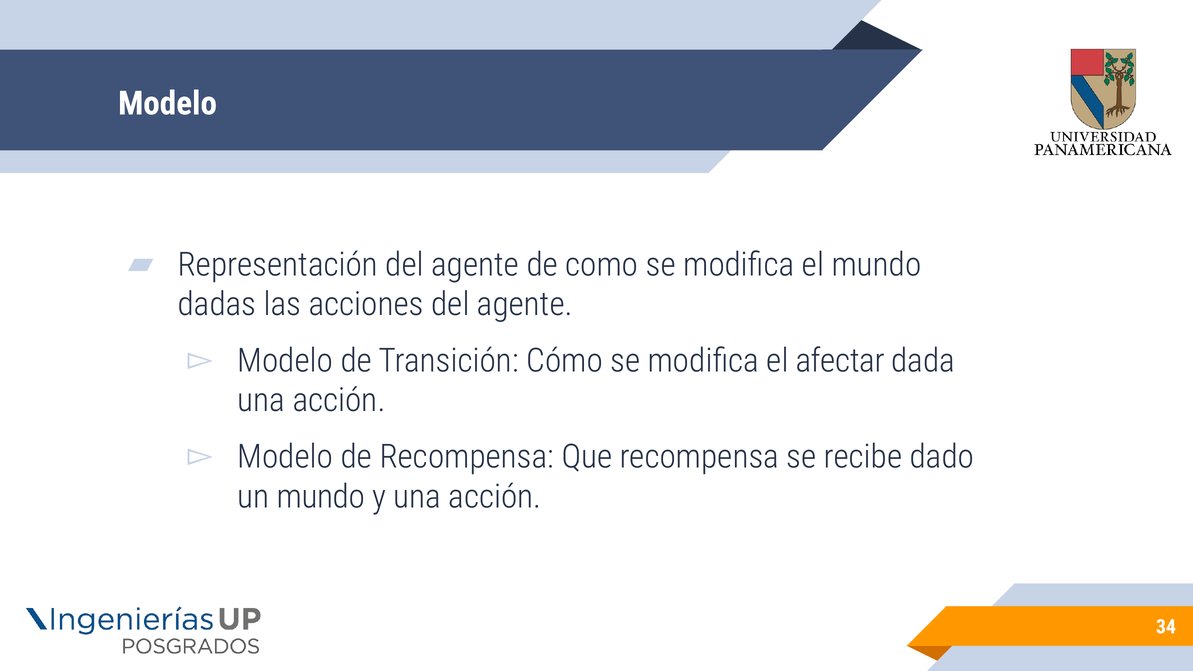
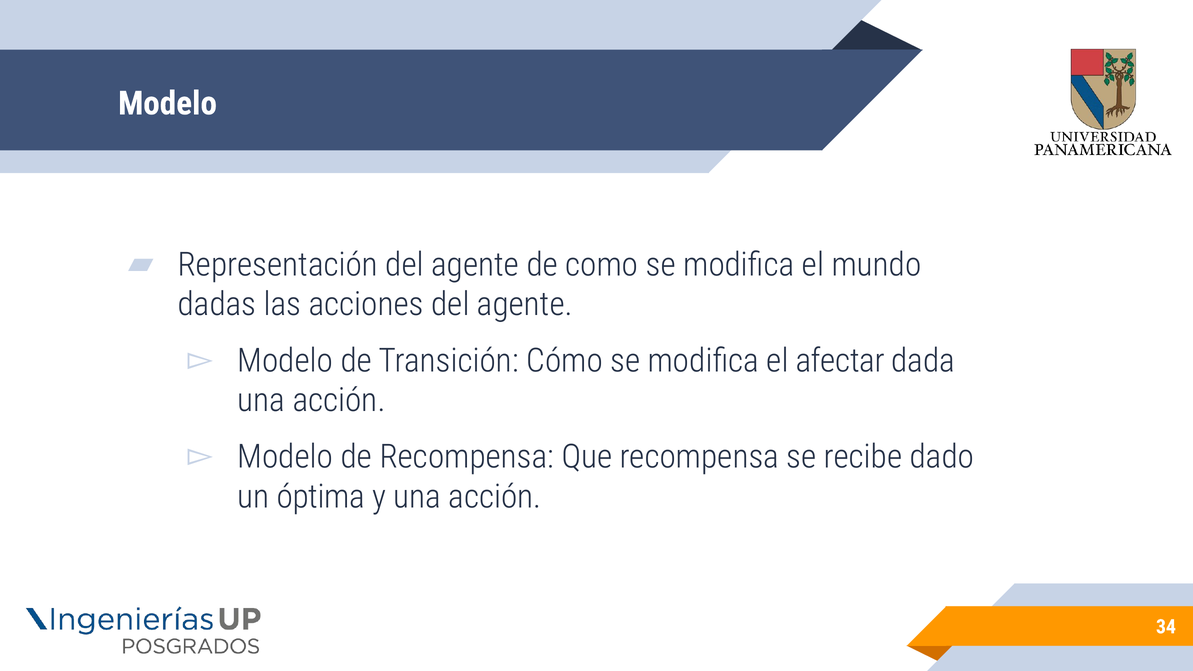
un mundo: mundo -> óptima (321, 497)
